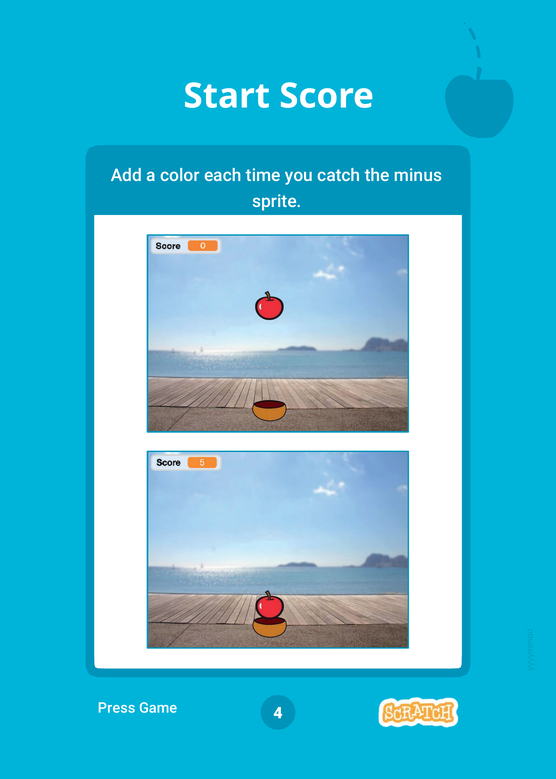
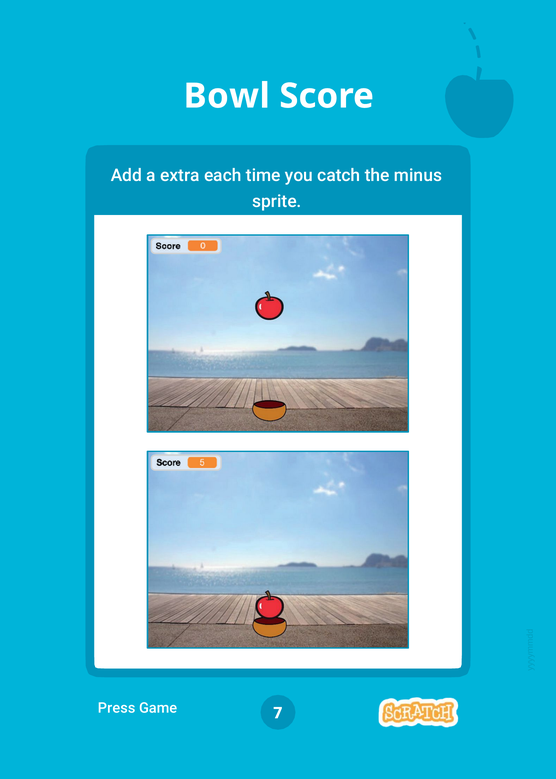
Start: Start -> Bowl (227, 96)
color: color -> extra (180, 175)
4: 4 -> 7 (278, 713)
